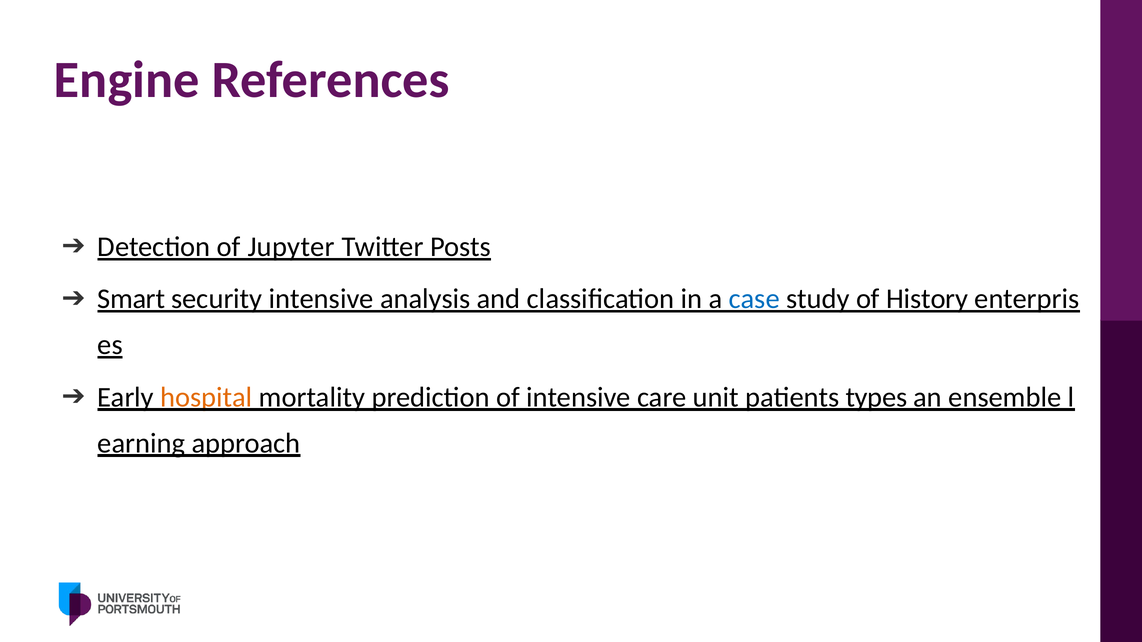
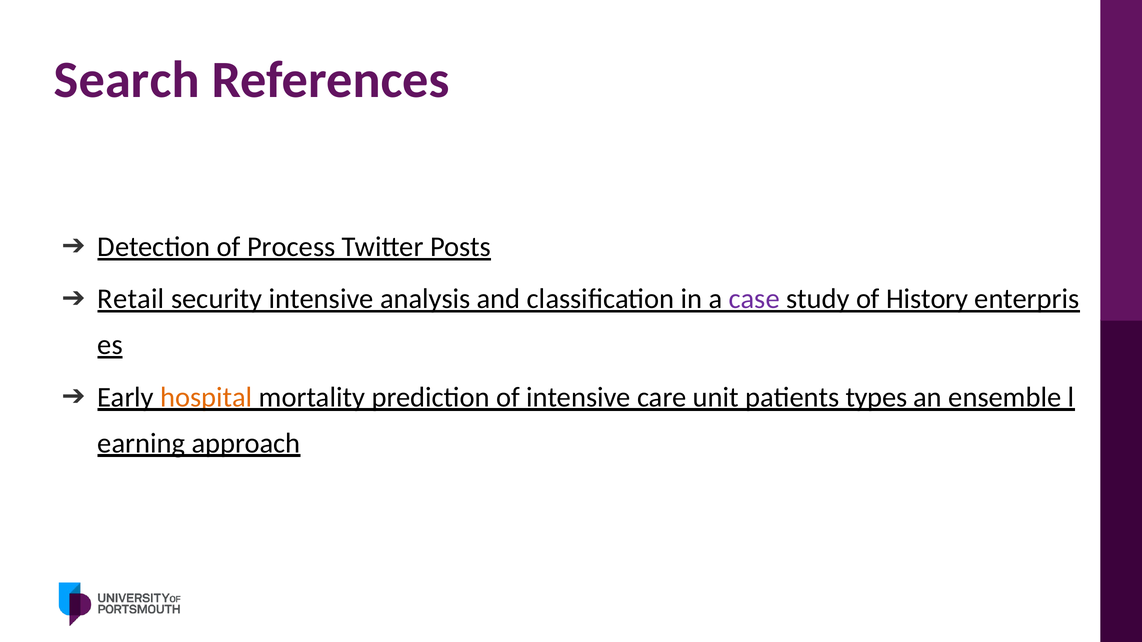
Engine: Engine -> Search (127, 80)
Jupyter: Jupyter -> Process (291, 247)
Smart: Smart -> Retail (131, 299)
case colour: blue -> purple (754, 299)
